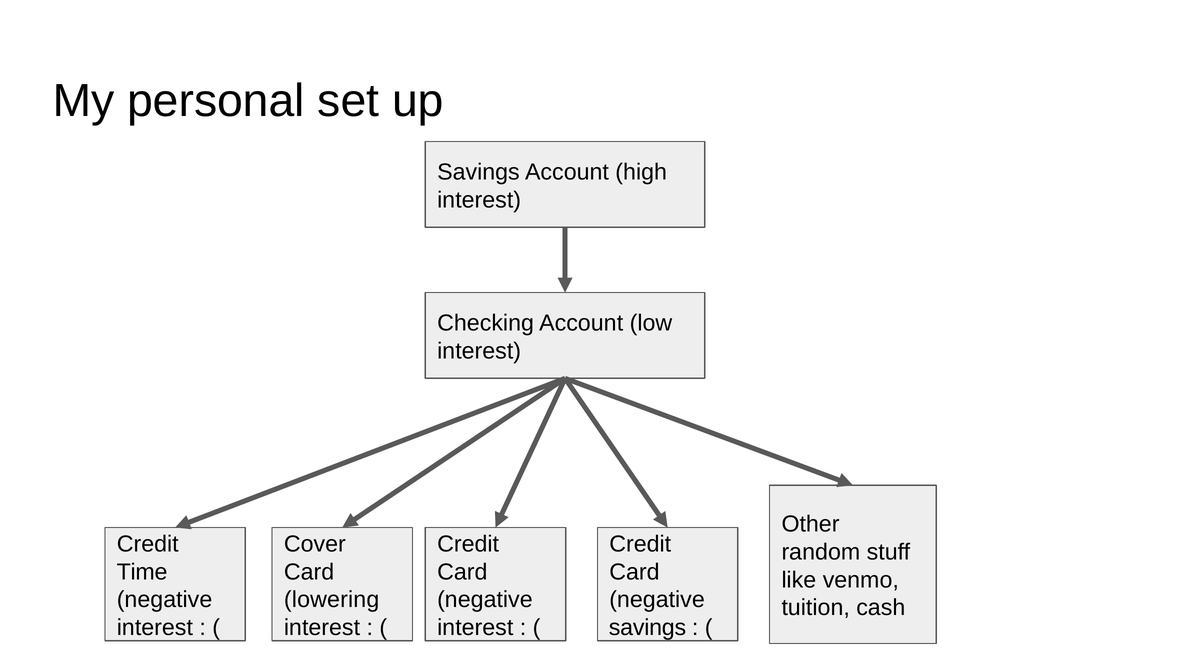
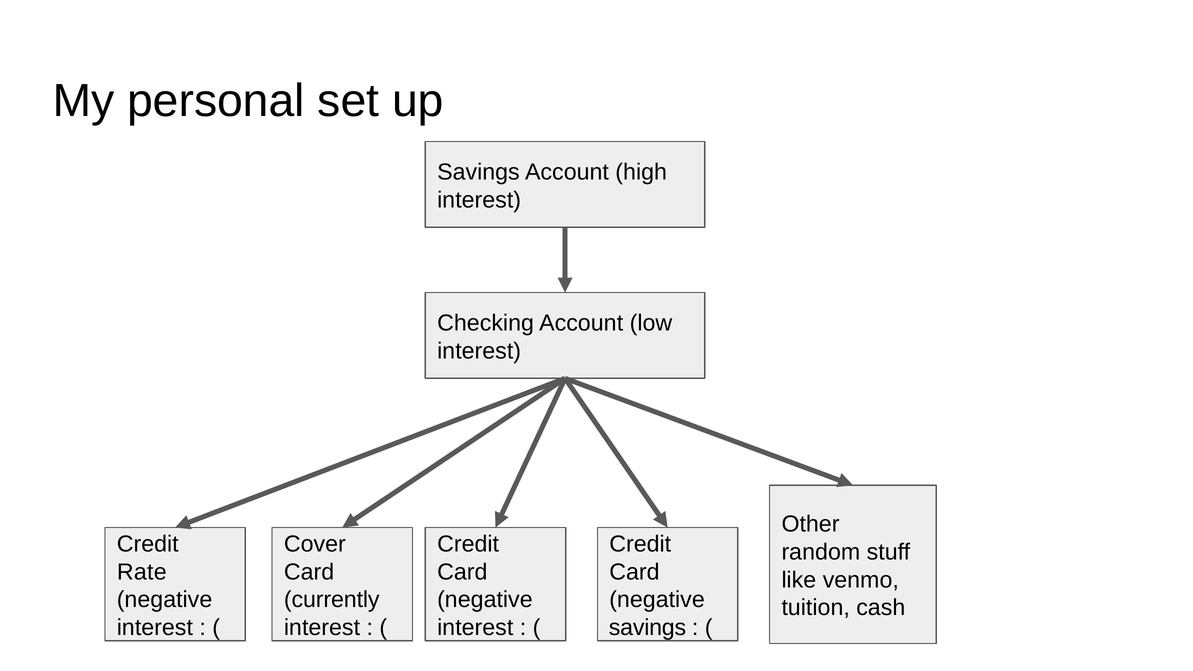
Time: Time -> Rate (142, 572)
lowering: lowering -> currently (332, 600)
